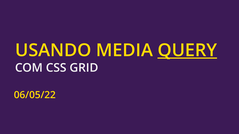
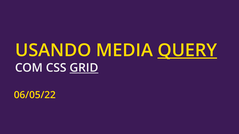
GRID underline: none -> present (84, 68)
